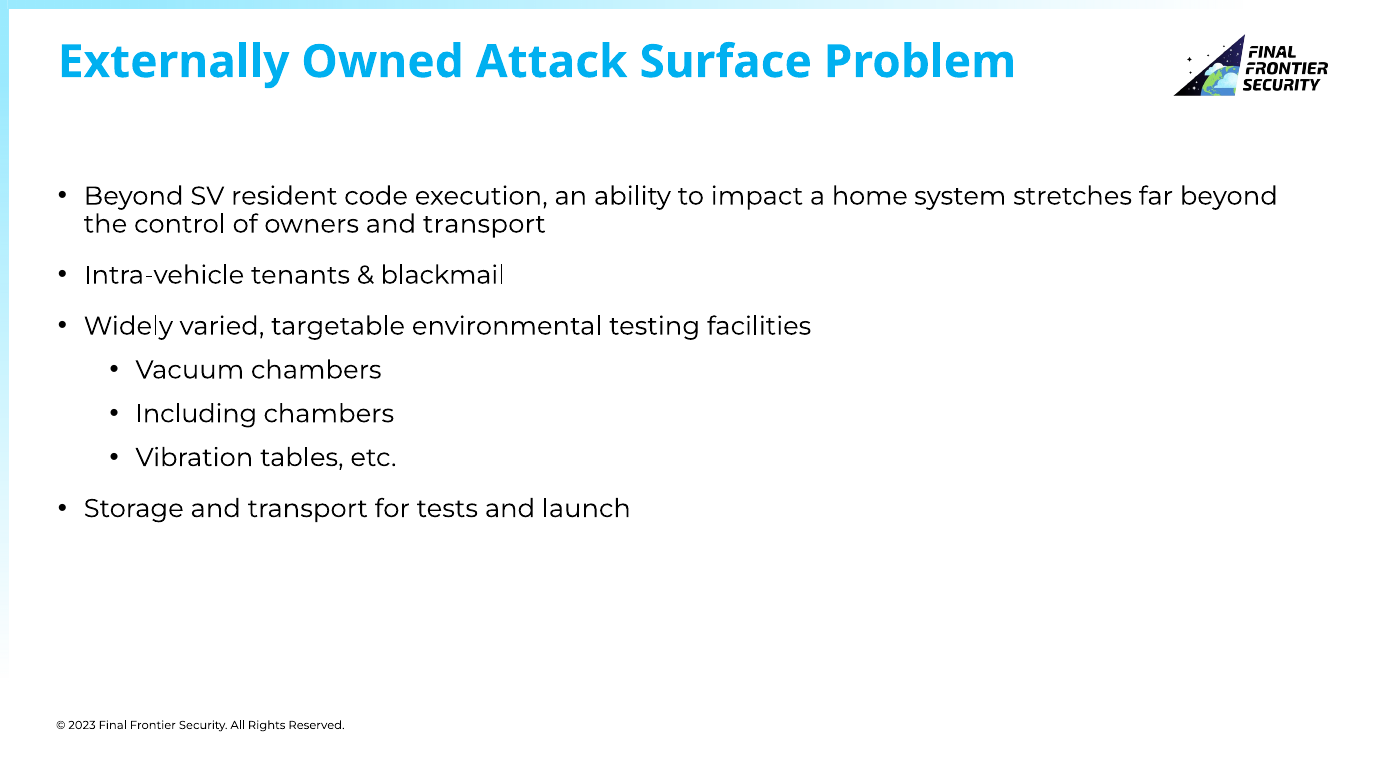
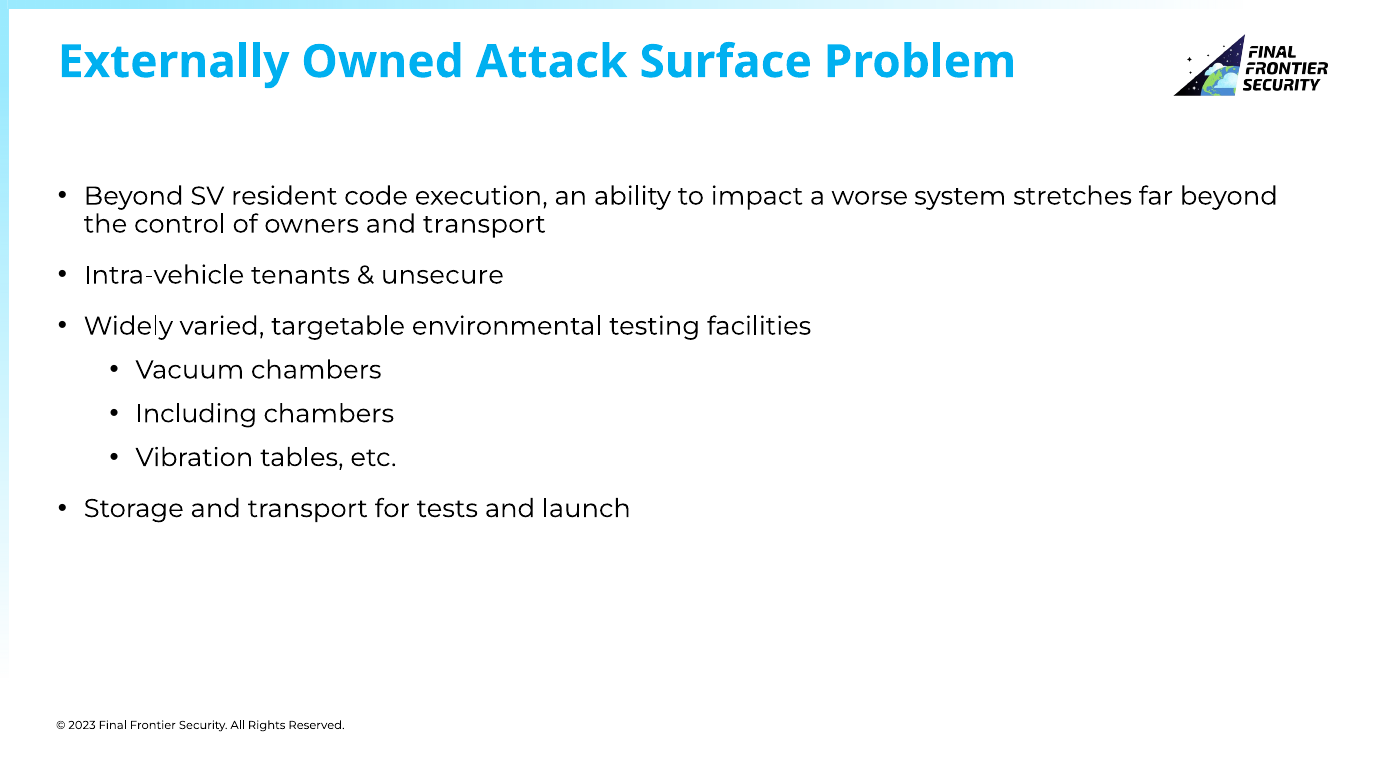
home: home -> worse (870, 196)
blackmail: blackmail -> unsecure (442, 275)
